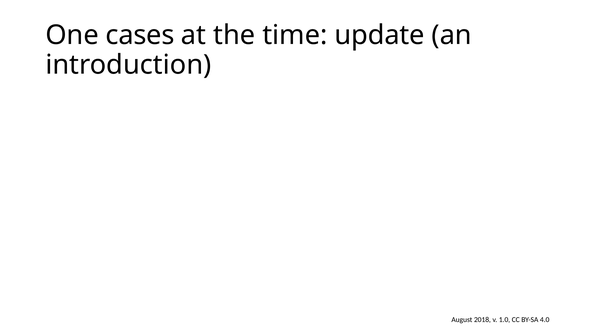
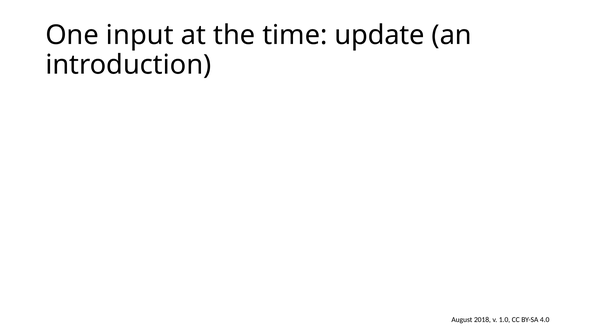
cases: cases -> input (140, 35)
